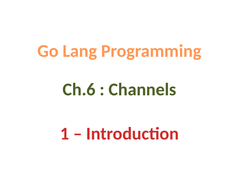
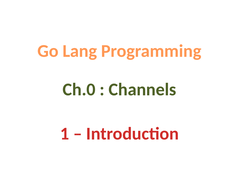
Ch.6: Ch.6 -> Ch.0 (79, 90)
